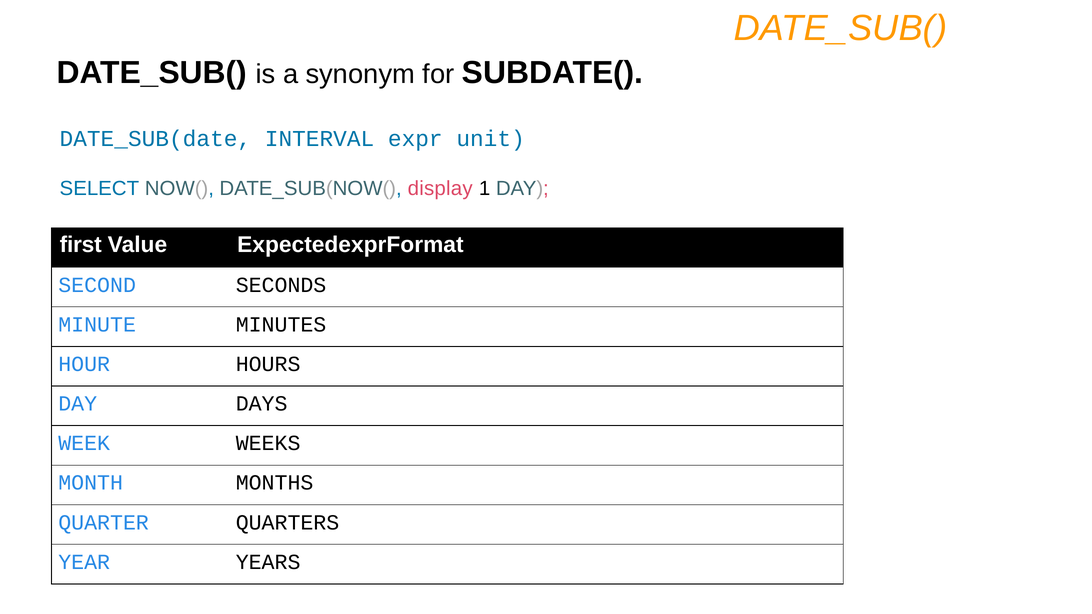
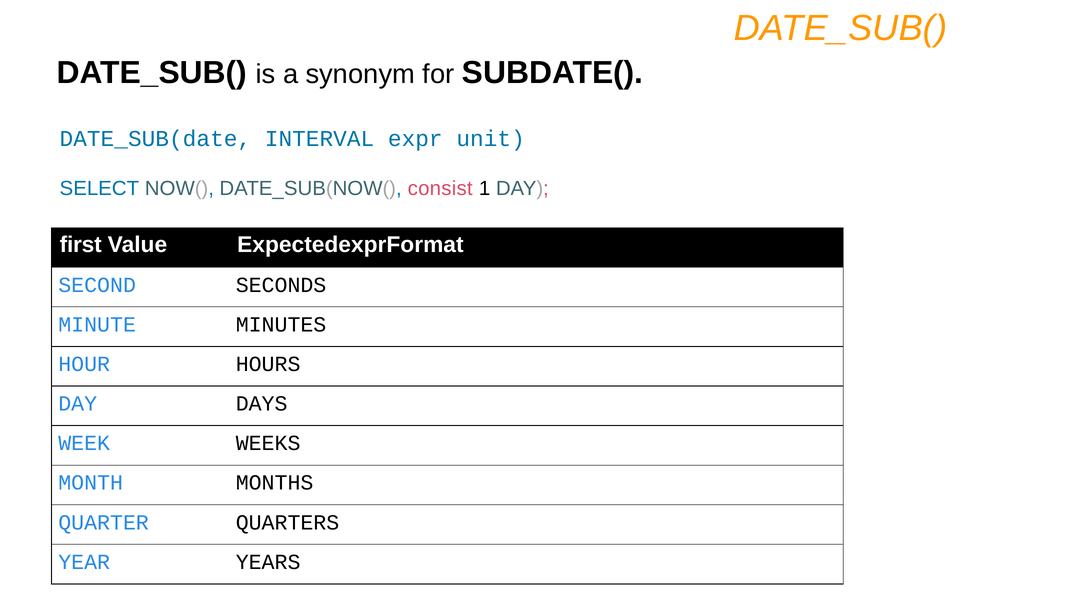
display: display -> consist (440, 189)
